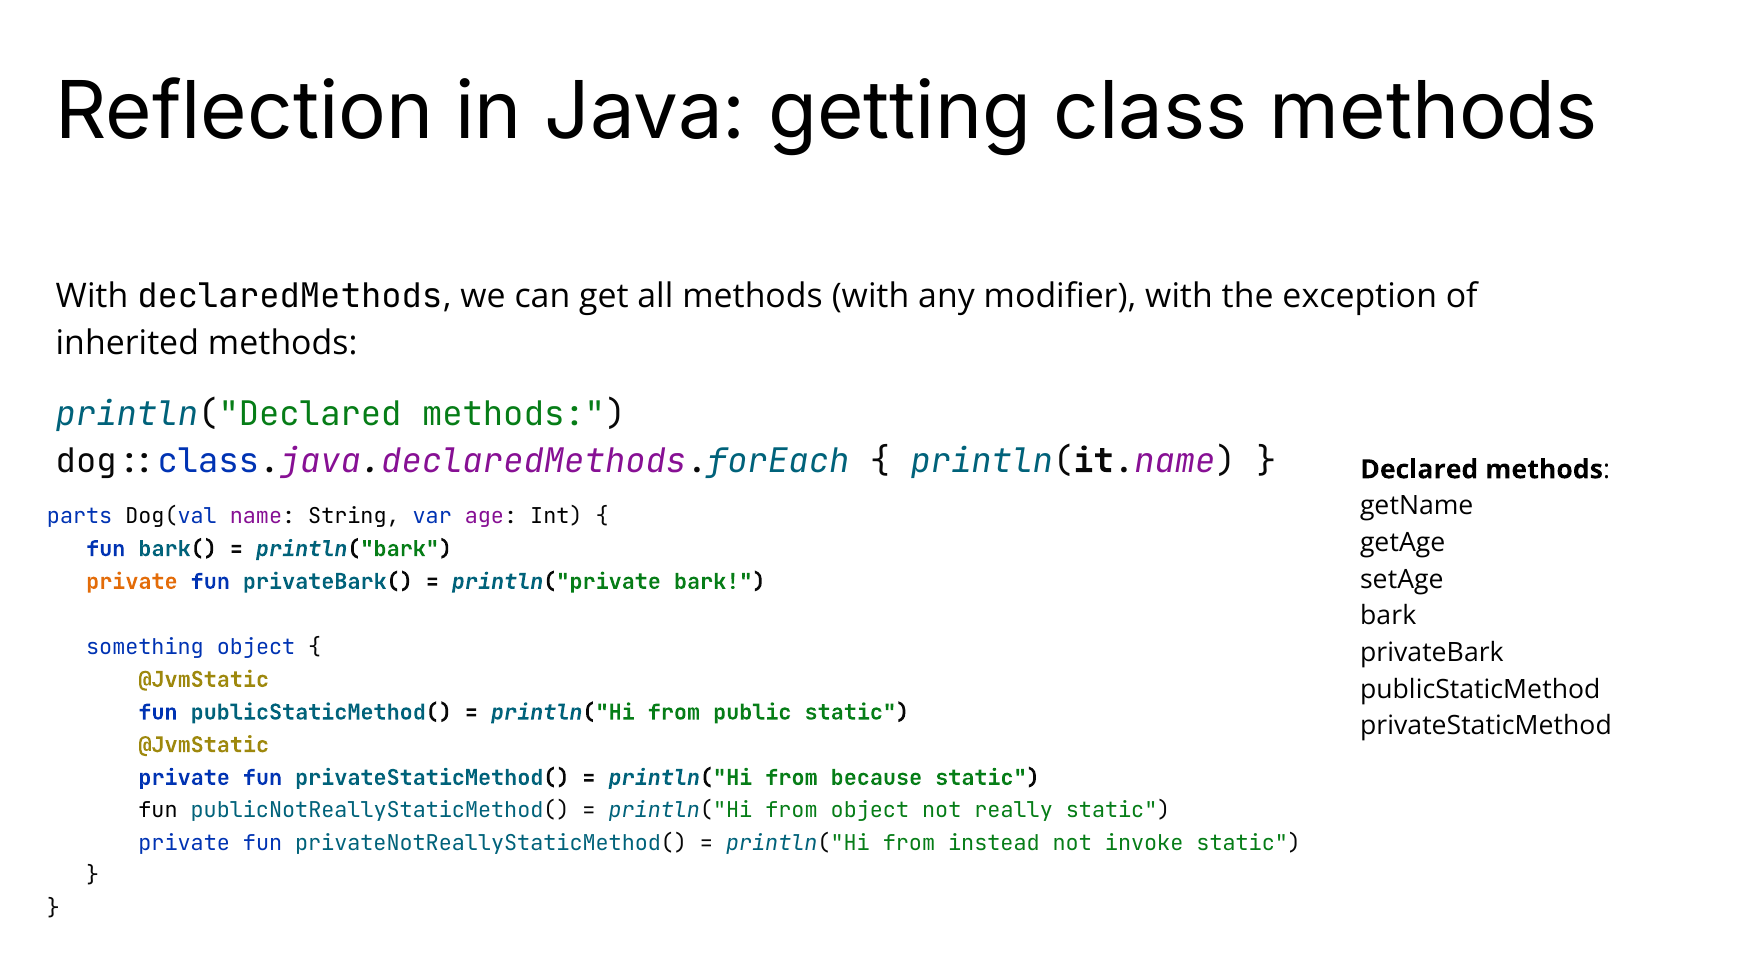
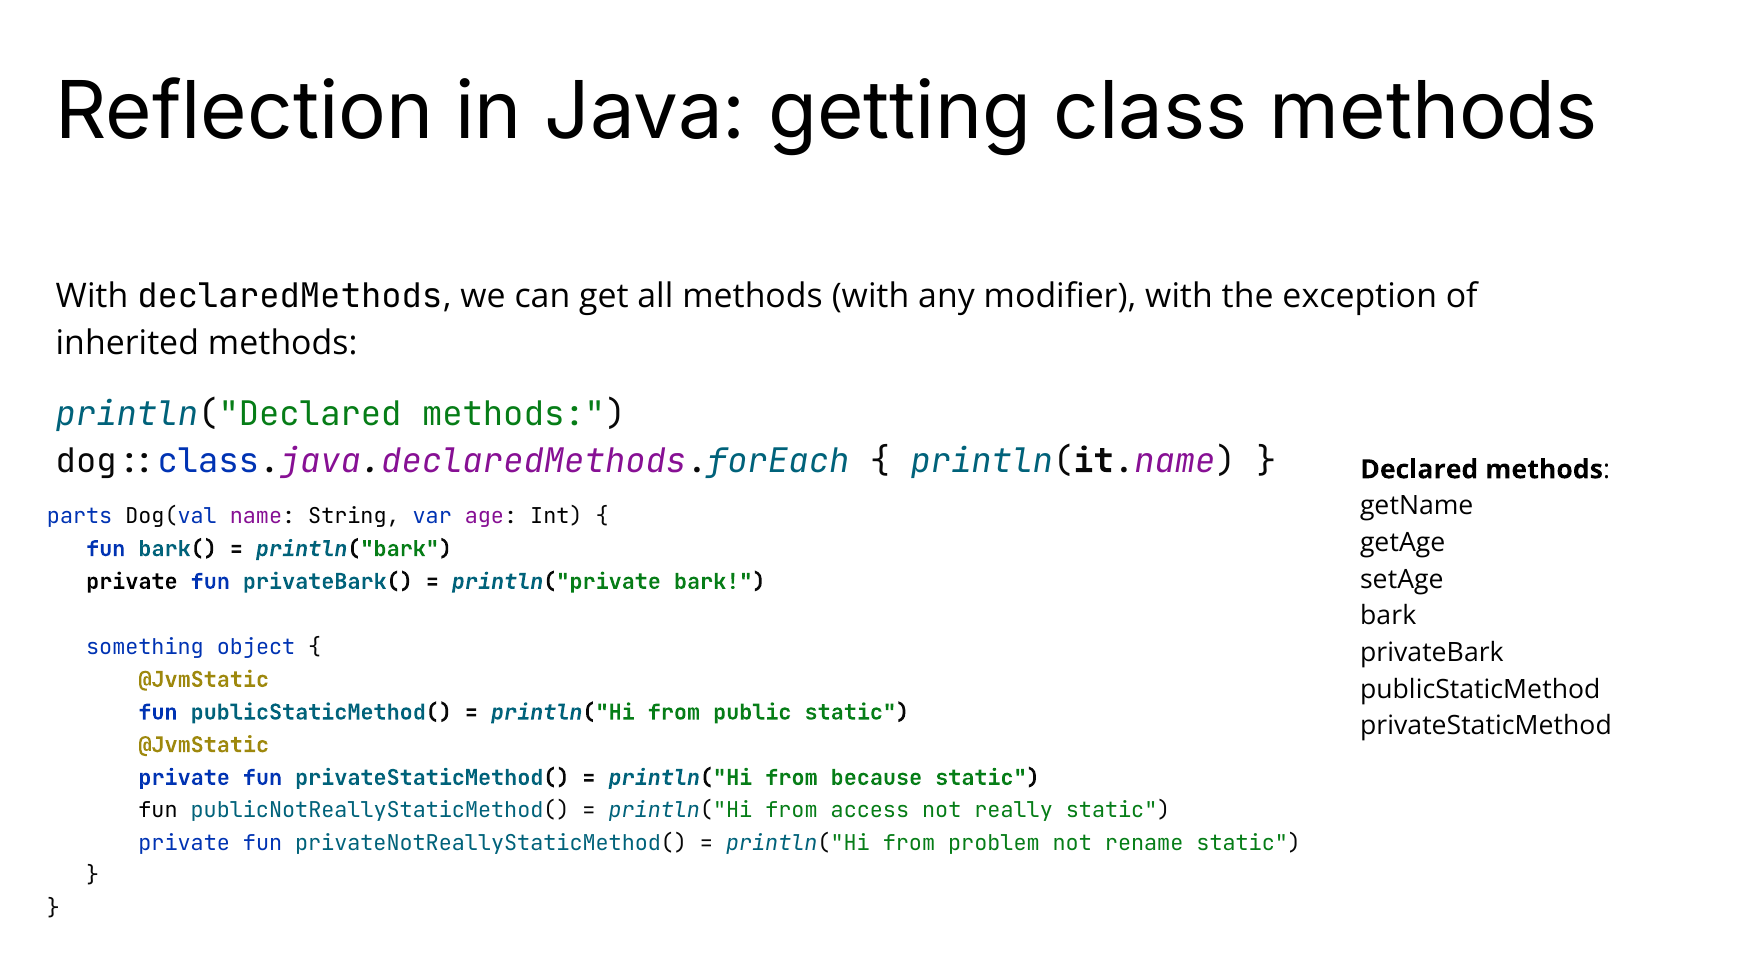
private colour: orange -> black (132, 582)
from object: object -> access (870, 811)
instead: instead -> problem (994, 843)
invoke: invoke -> rename (1144, 843)
